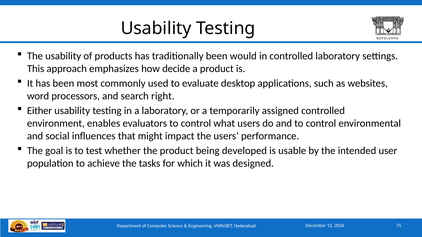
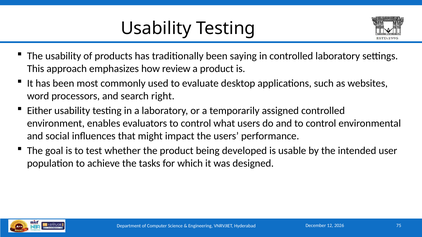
would: would -> saying (243, 56)
decide: decide -> review (176, 69)
